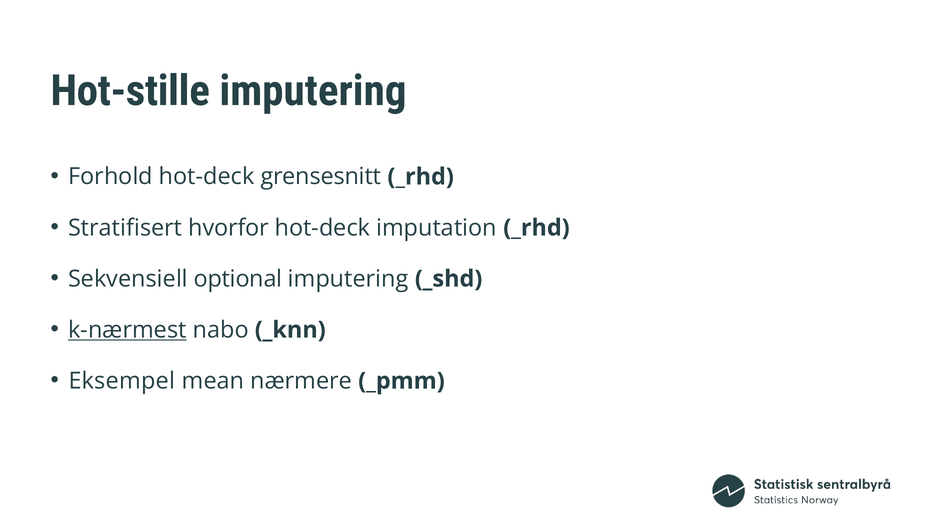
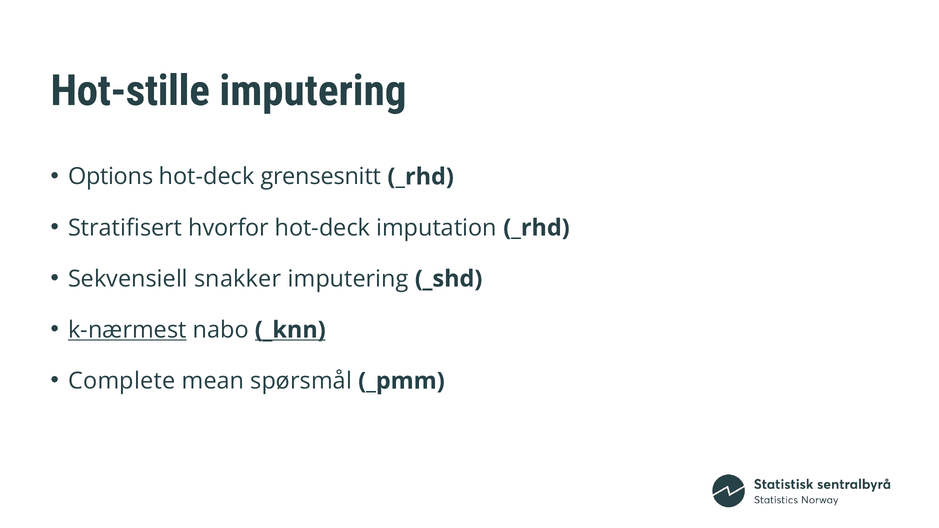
Forhold: Forhold -> Options (111, 177)
optional: optional -> snakker (238, 279)
_knn underline: none -> present (290, 330)
Eksempel: Eksempel -> Complete (122, 381)
nærmere: nærmere -> spørsmål (301, 381)
